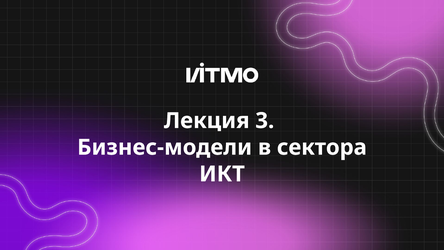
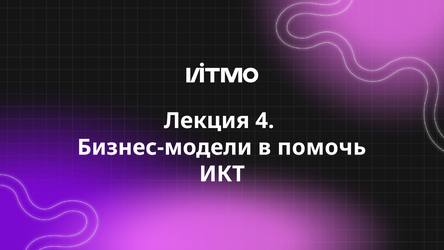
3: 3 -> 4 (265, 121)
сектора: сектора -> помочь (322, 147)
